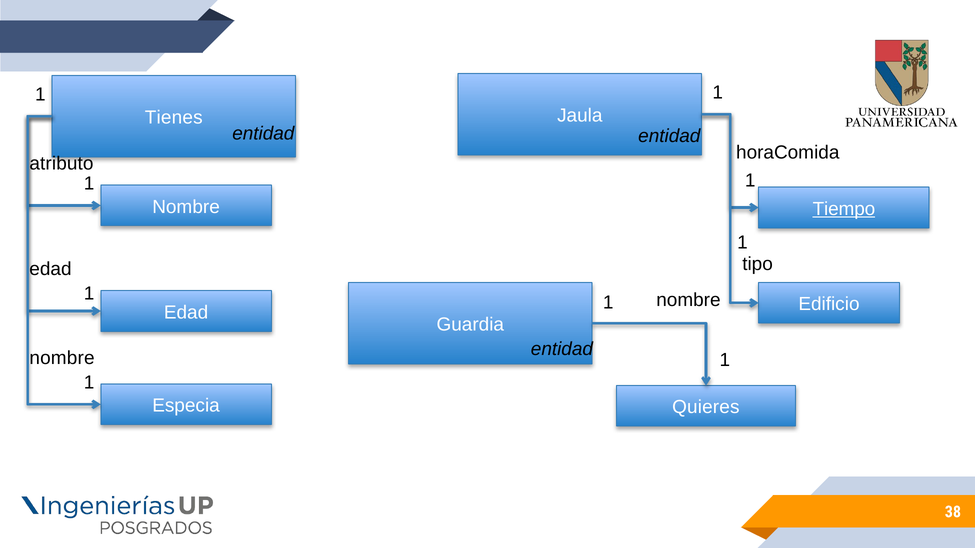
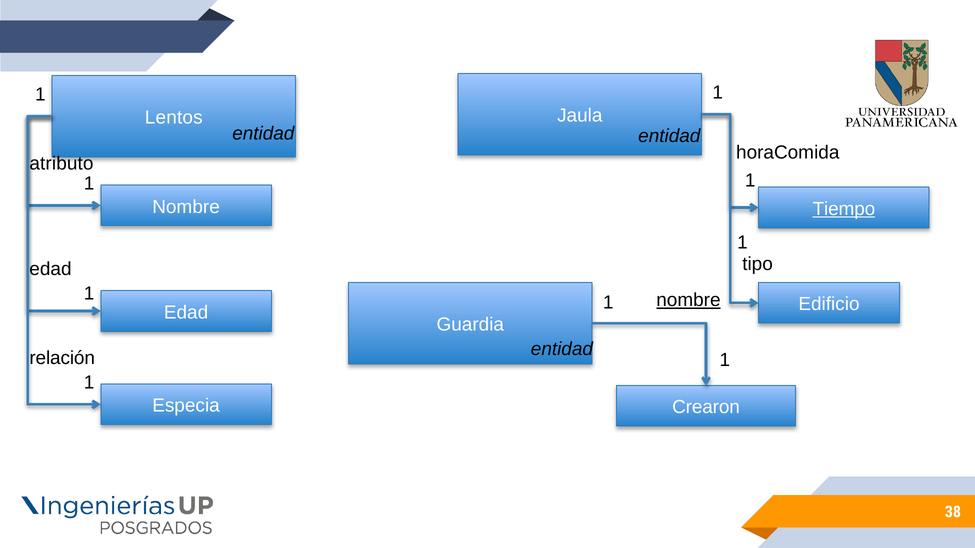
Tienes: Tienes -> Lentos (174, 118)
nombre underline: none -> present (688, 300)
nombre: nombre -> relación (62, 358)
Quieres: Quieres -> Crearon (706, 408)
